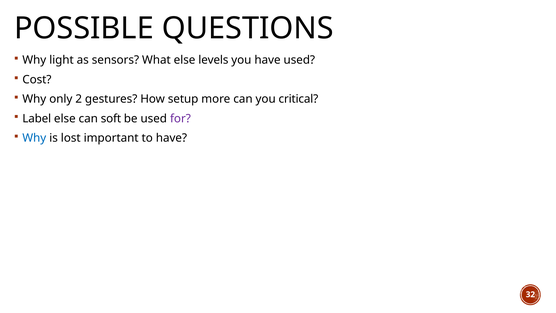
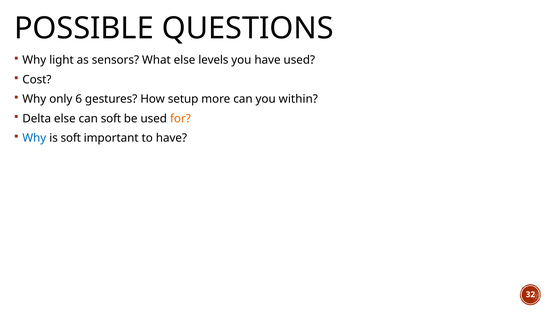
2: 2 -> 6 (79, 99)
critical: critical -> within (298, 99)
Label: Label -> Delta (37, 118)
for colour: purple -> orange (180, 118)
is lost: lost -> soft (71, 138)
